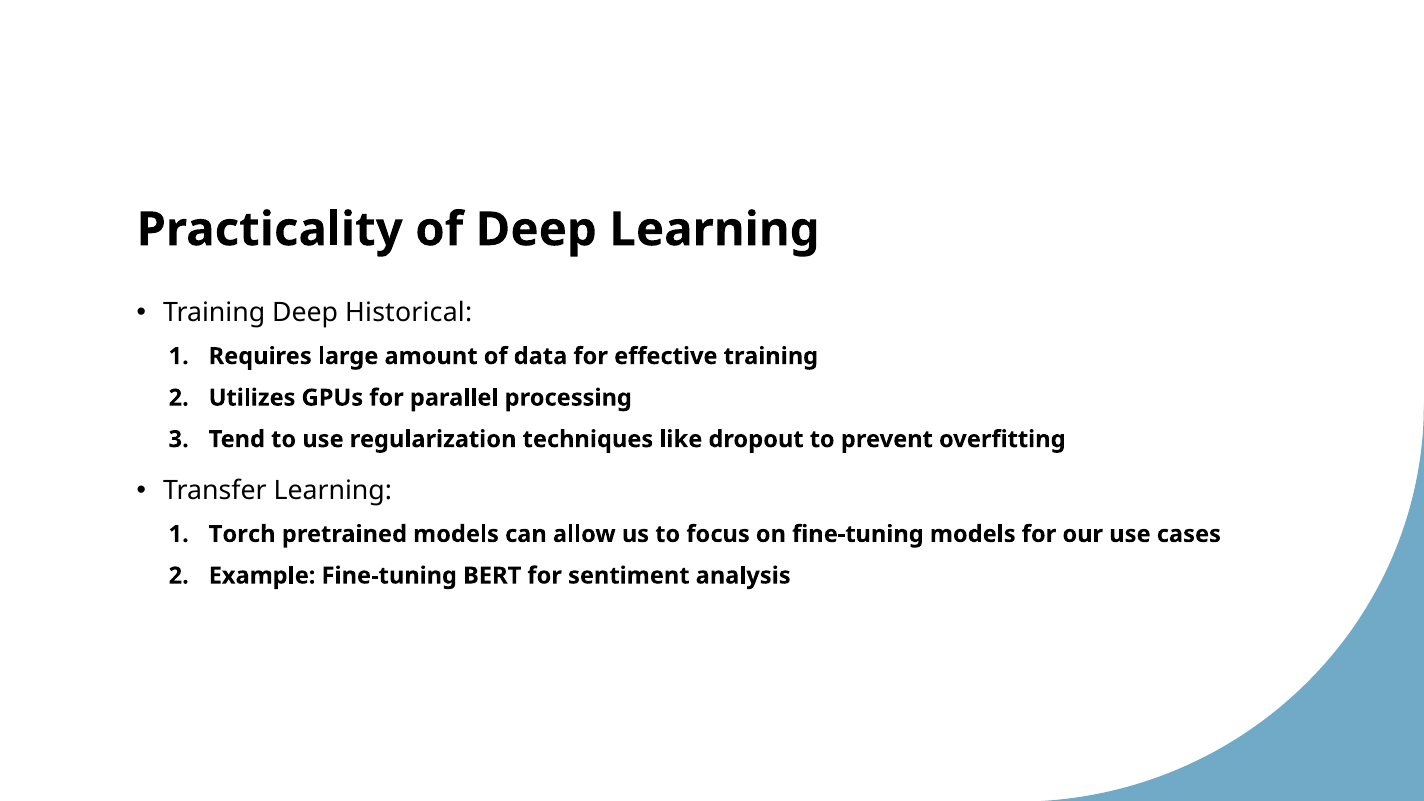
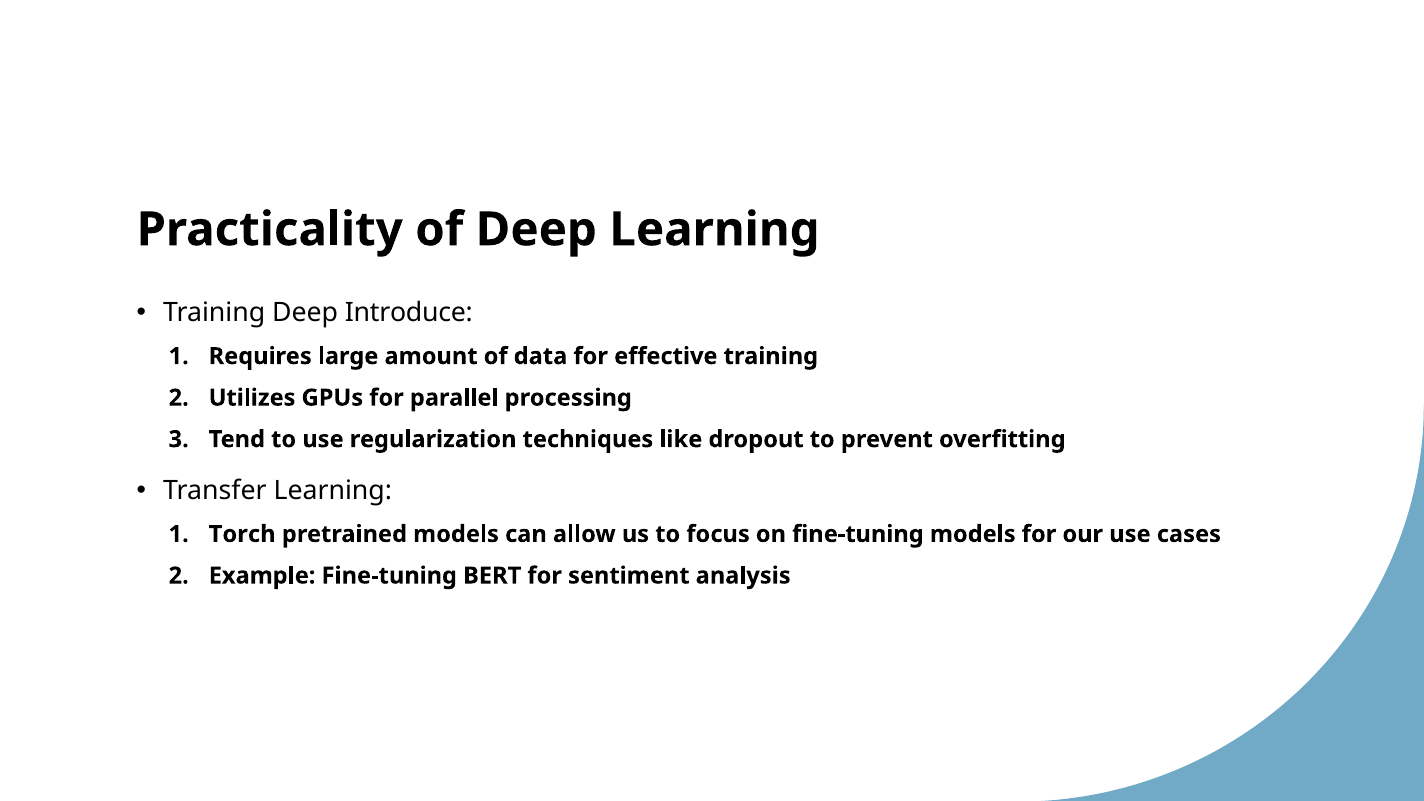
Historical: Historical -> Introduce (409, 313)
